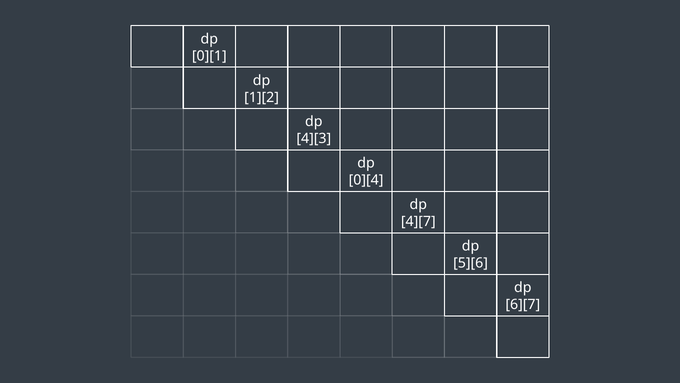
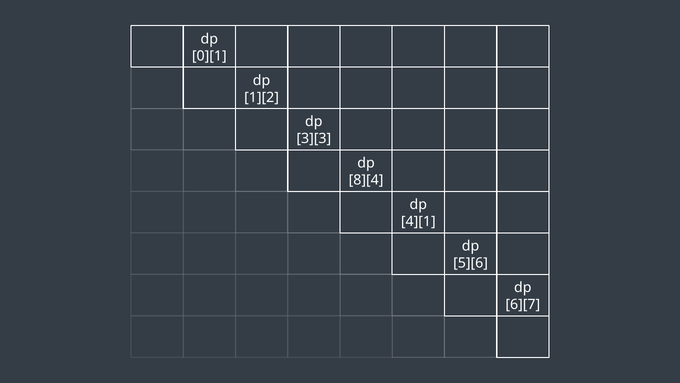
4][3: 4][3 -> 3][3 (314, 139)
0][4: 0][4 -> 8][4 (366, 180)
4][7: 4][7 -> 4][1 (418, 221)
